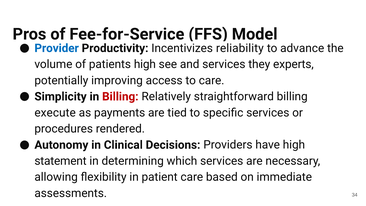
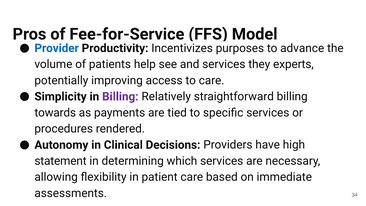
reliability: reliability -> purposes (240, 48)
patients high: high -> help (145, 64)
Billing colour: red -> purple (120, 96)
execute: execute -> towards (55, 113)
